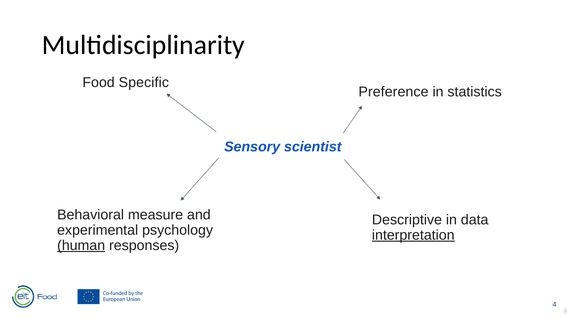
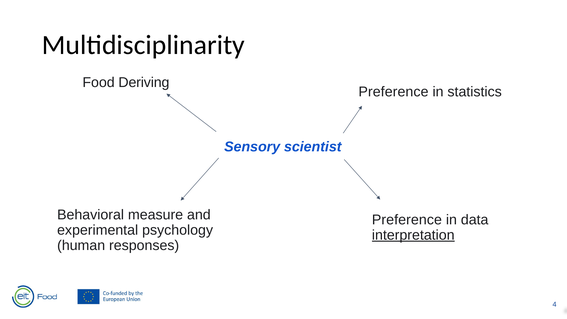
Specific: Specific -> Deriving (144, 82)
Descriptive: Descriptive -> Preference (407, 220)
human underline: present -> none (81, 245)
